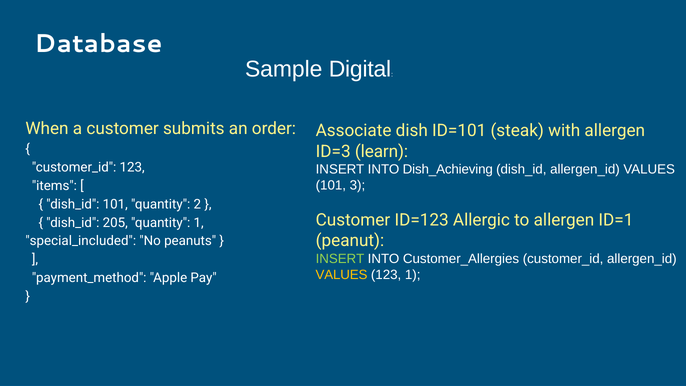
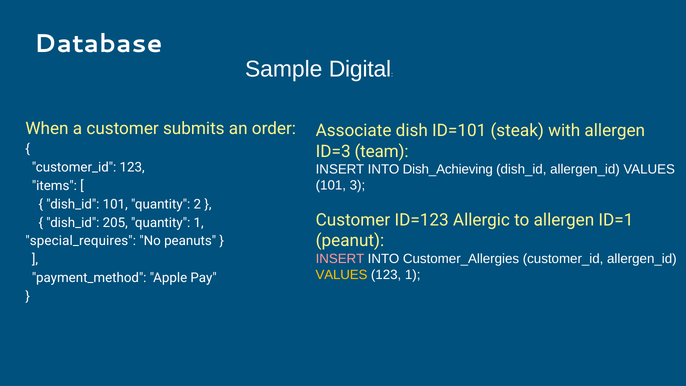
learn: learn -> team (382, 151)
special_included: special_included -> special_requires (81, 241)
INSERT colour: light green -> pink (340, 259)
